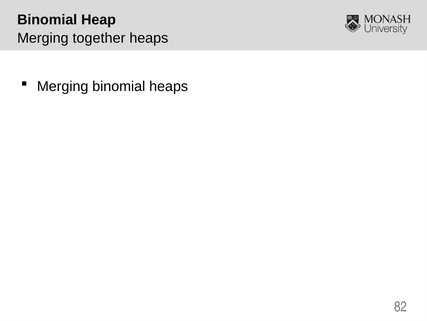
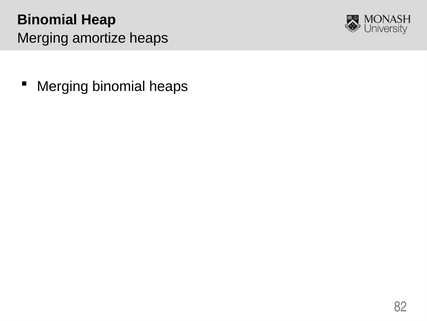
together: together -> amortize (99, 38)
